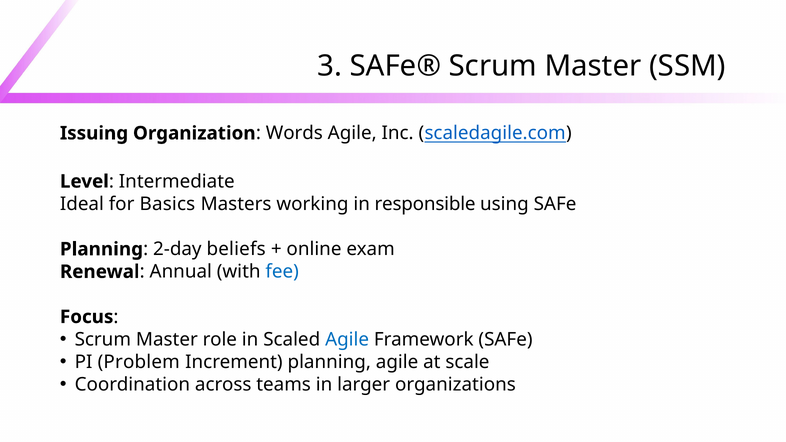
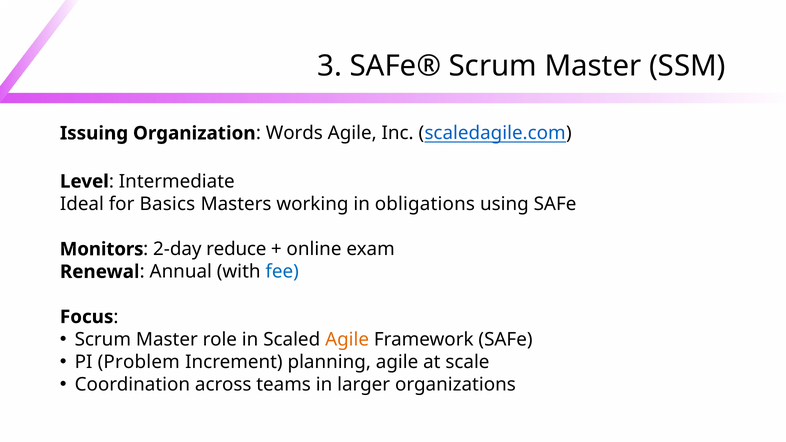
responsible: responsible -> obligations (425, 204)
Planning: Planning -> Monitors (102, 249)
beliefs: beliefs -> reduce (236, 249)
Agile colour: blue -> orange (347, 340)
